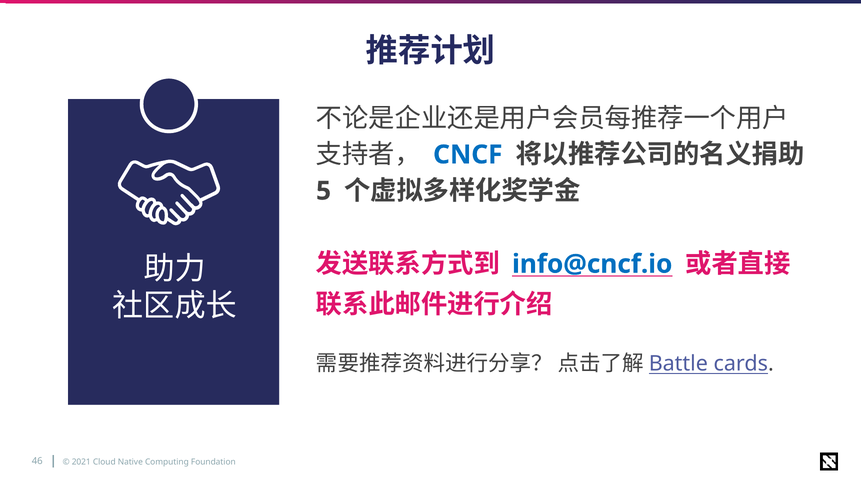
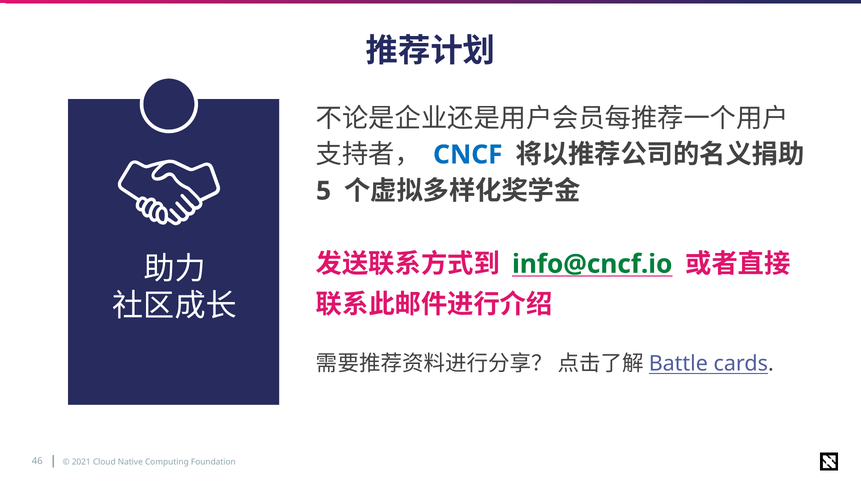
info@cncf.io colour: blue -> green (592, 264)
